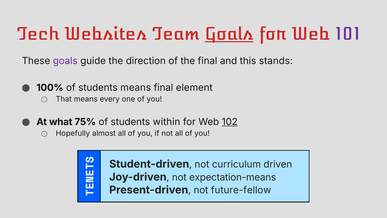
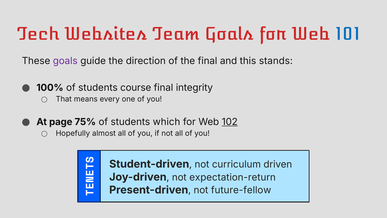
Goals underline: present -> none (229, 34)
101 colour: purple -> blue (348, 34)
students means: means -> course (136, 88)
element: element -> integrity (194, 88)
what: what -> page (61, 122)
within: within -> which (167, 122)
expectation-means: expectation-means -> expectation-return (233, 177)
